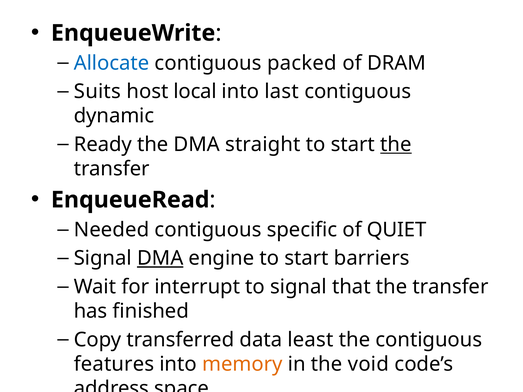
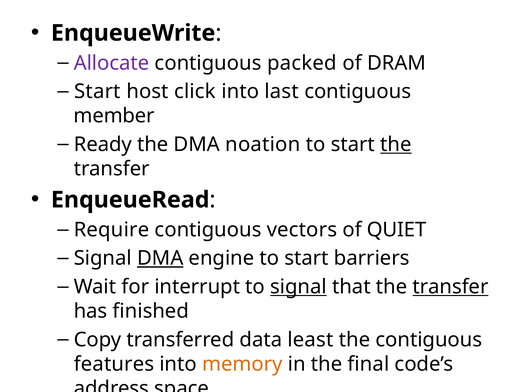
Allocate colour: blue -> purple (112, 63)
Suits: Suits -> Start (97, 92)
local: local -> click (195, 92)
dynamic: dynamic -> member (114, 116)
straight: straight -> noation (263, 144)
Needed: Needed -> Require (111, 230)
specific: specific -> vectors (302, 230)
signal underline: none -> present (299, 287)
transfer underline: none -> present (450, 287)
void: void -> final (368, 364)
